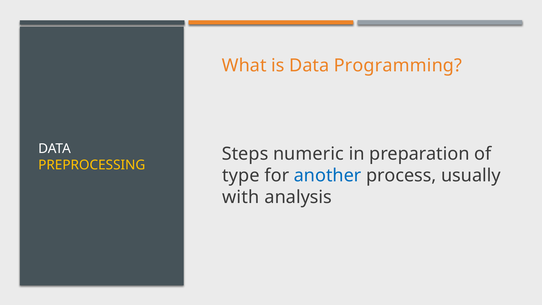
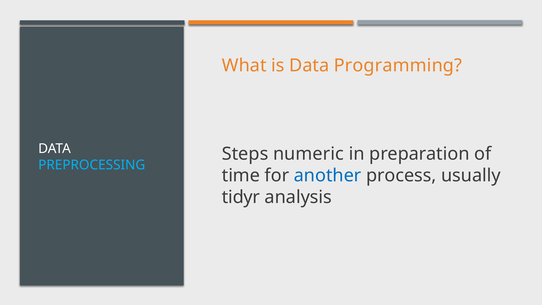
PREPROCESSING colour: yellow -> light blue (92, 165)
type: type -> time (241, 176)
with: with -> tidyr (241, 197)
